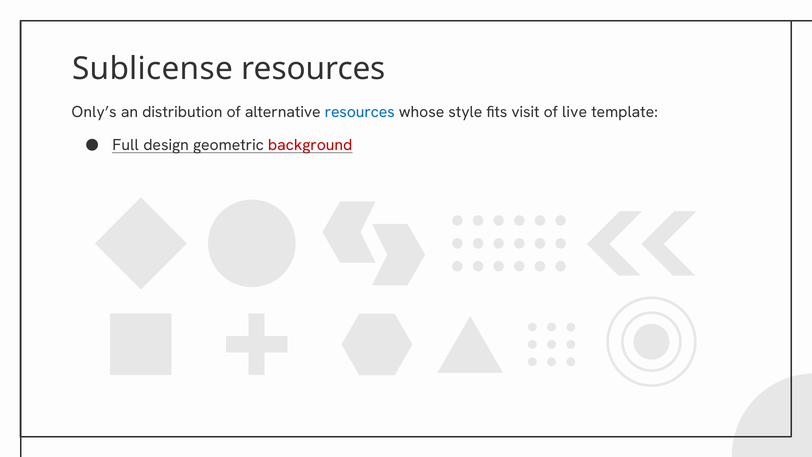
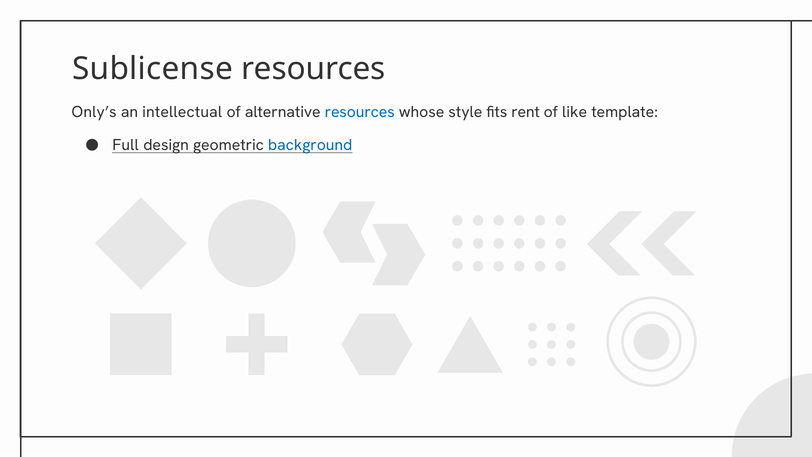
distribution: distribution -> intellectual (182, 112)
visit: visit -> rent (526, 112)
live: live -> like (575, 112)
background colour: red -> blue (310, 145)
